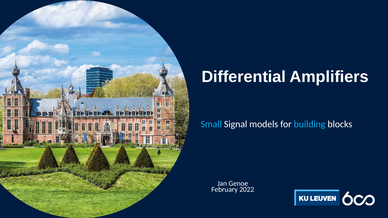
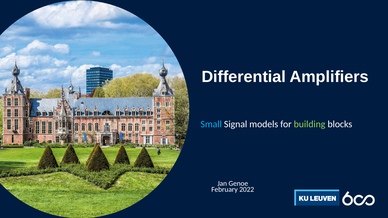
building colour: light blue -> light green (310, 124)
